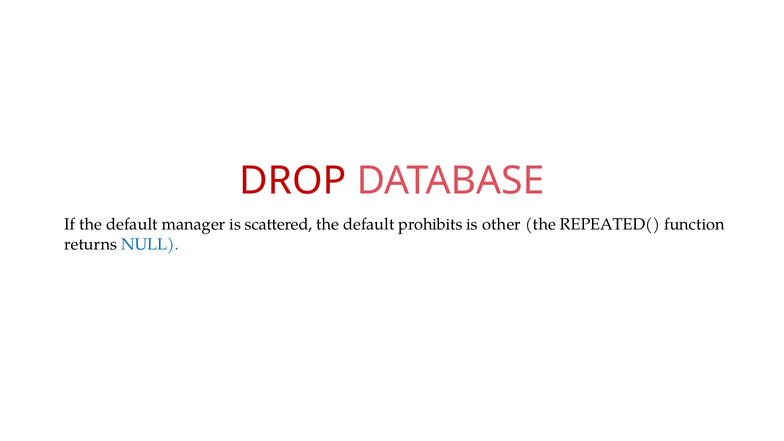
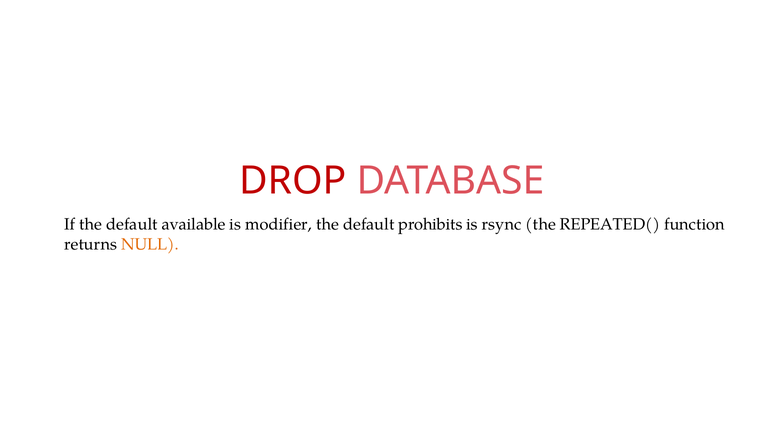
manager: manager -> available (194, 225)
scattered: scattered -> modifier (279, 225)
other: other -> rsync (502, 225)
NULL colour: blue -> orange (150, 244)
